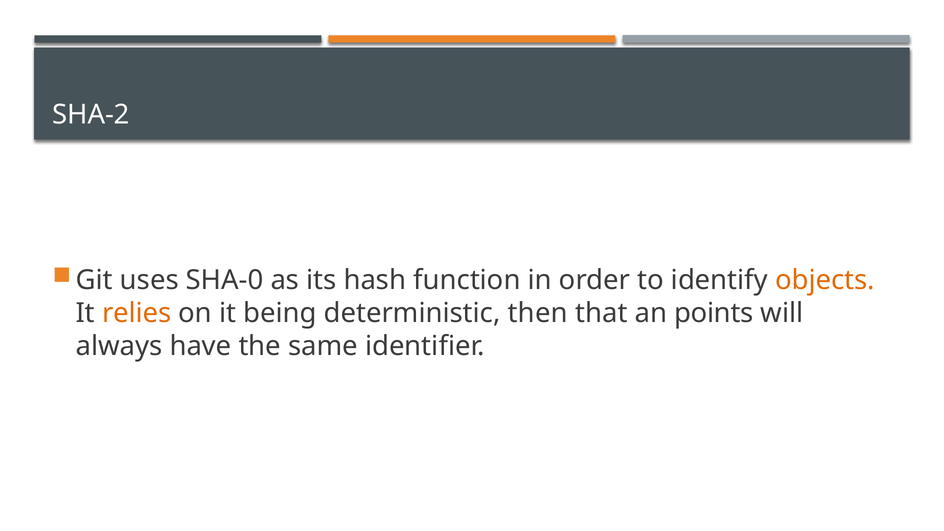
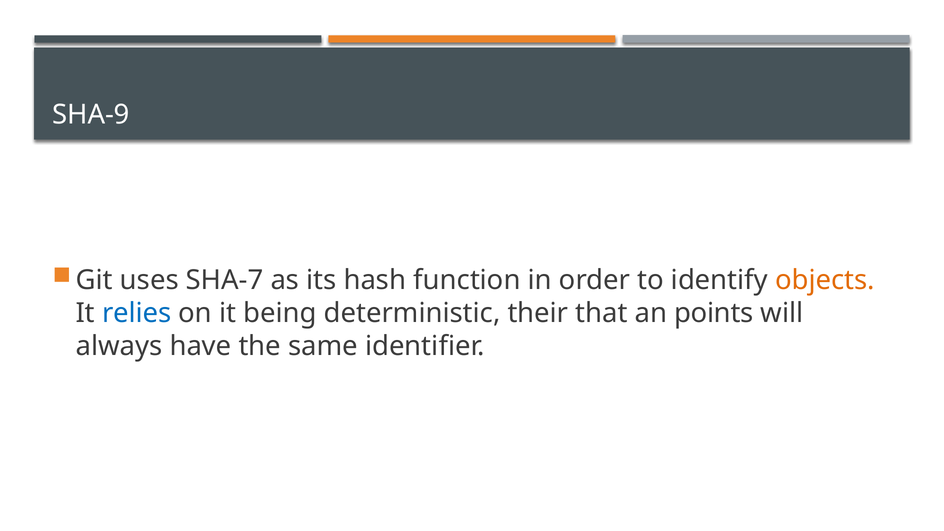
SHA-2: SHA-2 -> SHA-9 (91, 115)
SHA-0: SHA-0 -> SHA-7 (225, 280)
relies colour: orange -> blue (137, 313)
then: then -> their (538, 313)
